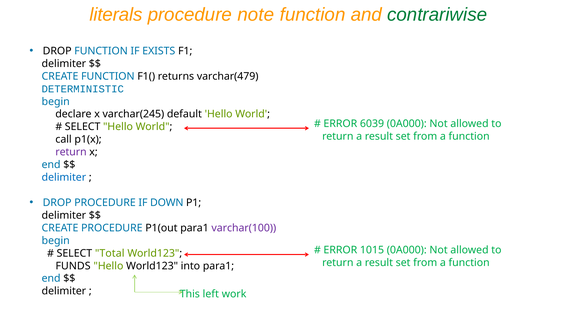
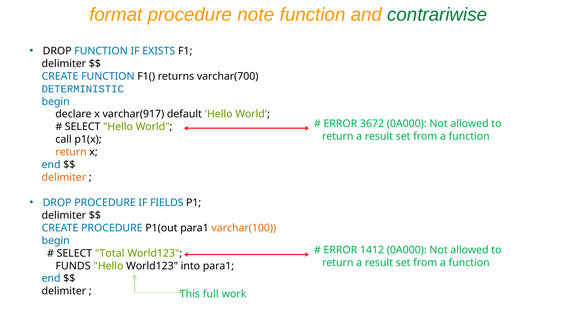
literals: literals -> format (116, 15)
varchar(479: varchar(479 -> varchar(700 (228, 76)
varchar(245: varchar(245 -> varchar(917 (133, 114)
6039: 6039 -> 3672 (372, 124)
return colour: purple -> orange (71, 152)
delimiter colour: blue -> orange (64, 177)
DOWN: DOWN -> FIELDS (167, 203)
varchar(100 colour: purple -> orange (244, 228)
1015: 1015 -> 1412 (372, 250)
left: left -> full (211, 294)
